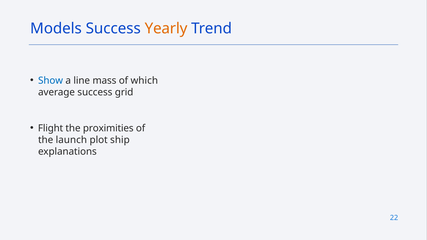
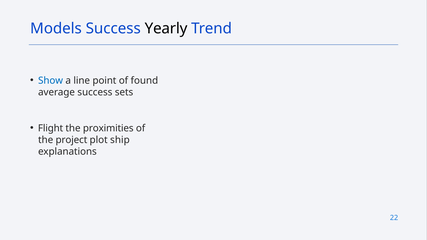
Yearly colour: orange -> black (166, 29)
mass: mass -> point (104, 81)
which: which -> found (144, 81)
grid: grid -> sets (124, 92)
launch: launch -> project (71, 140)
